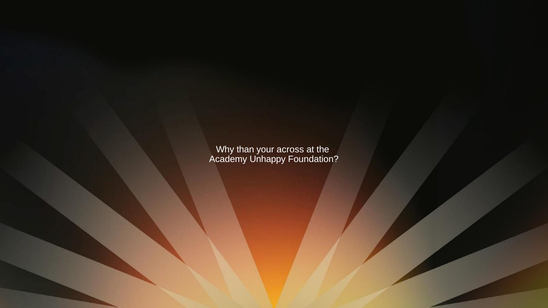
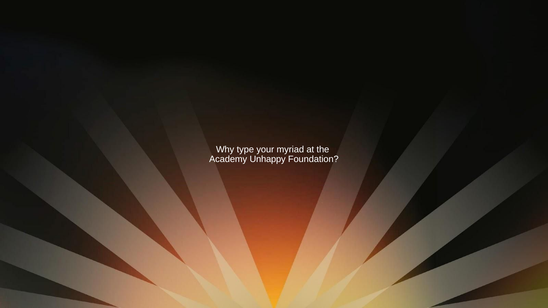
than: than -> type (245, 149)
across: across -> myriad (290, 149)
